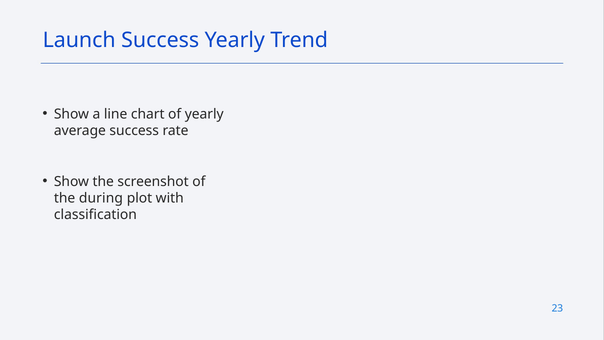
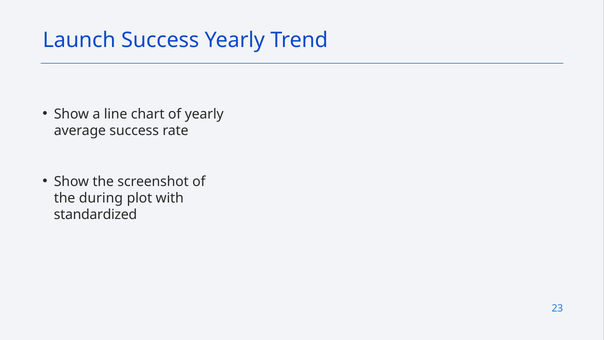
classification: classification -> standardized (95, 215)
